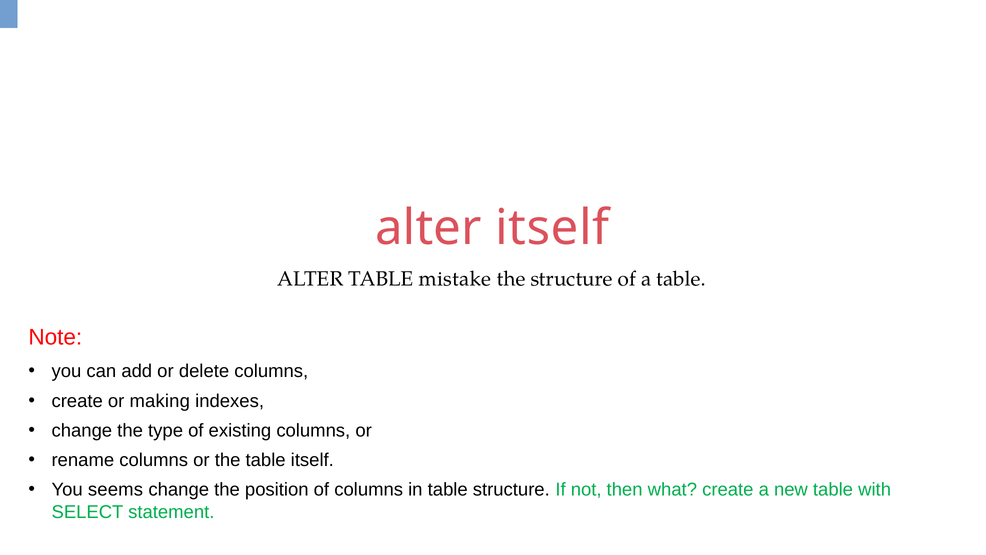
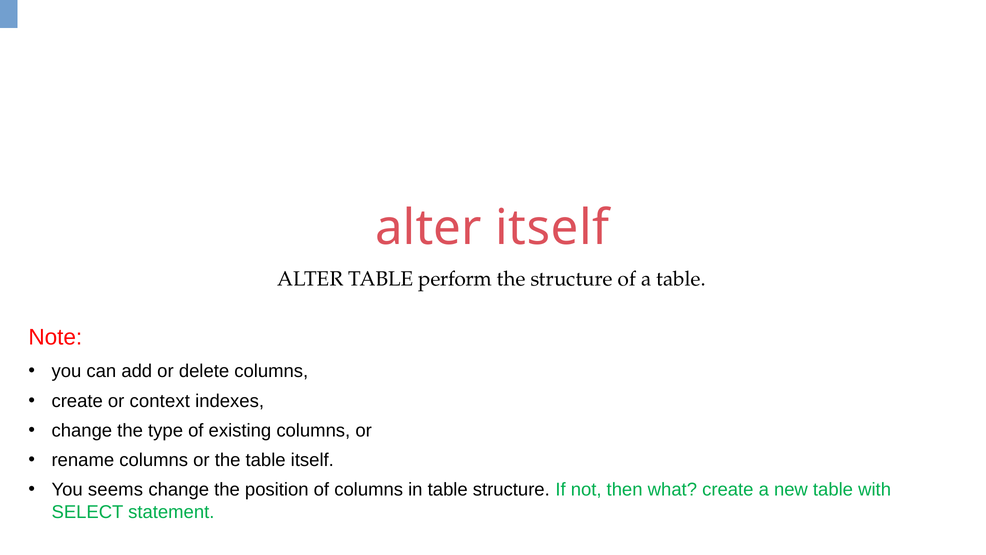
mistake: mistake -> perform (455, 279)
making: making -> context (160, 401)
